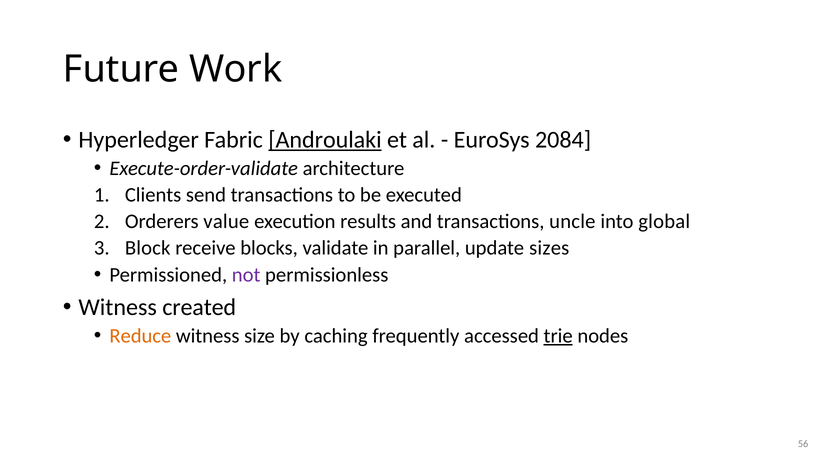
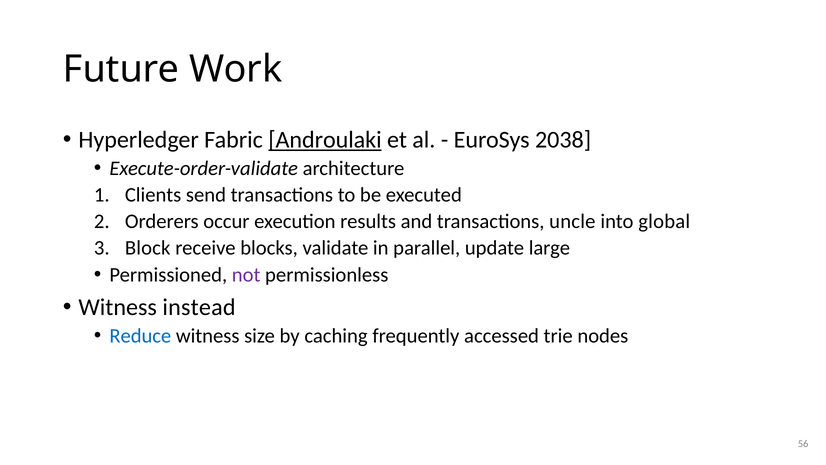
2084: 2084 -> 2038 (563, 140)
value: value -> occur (226, 221)
sizes: sizes -> large (549, 248)
created: created -> instead (199, 307)
Reduce colour: orange -> blue (140, 336)
trie underline: present -> none (558, 336)
